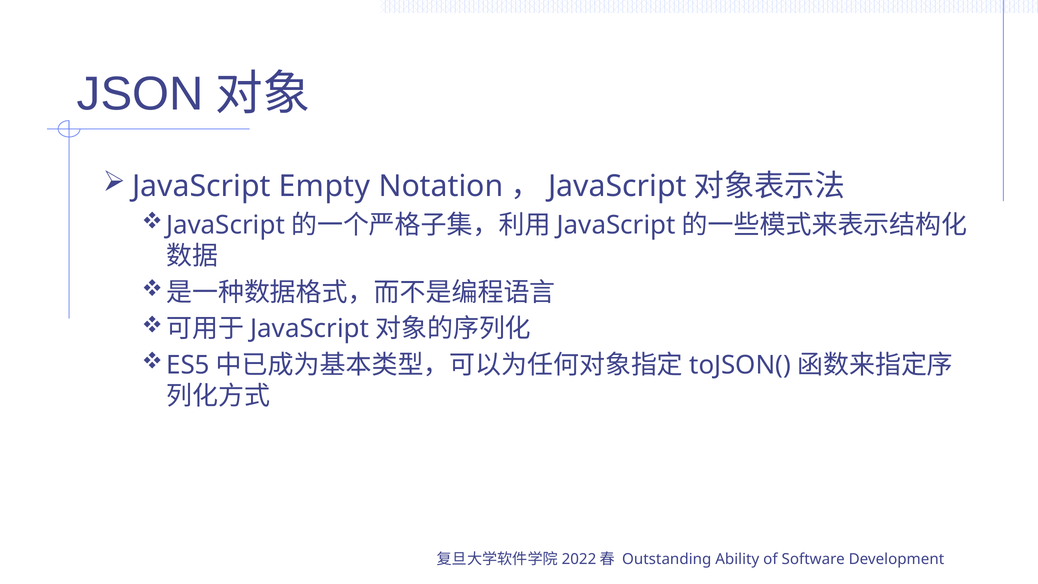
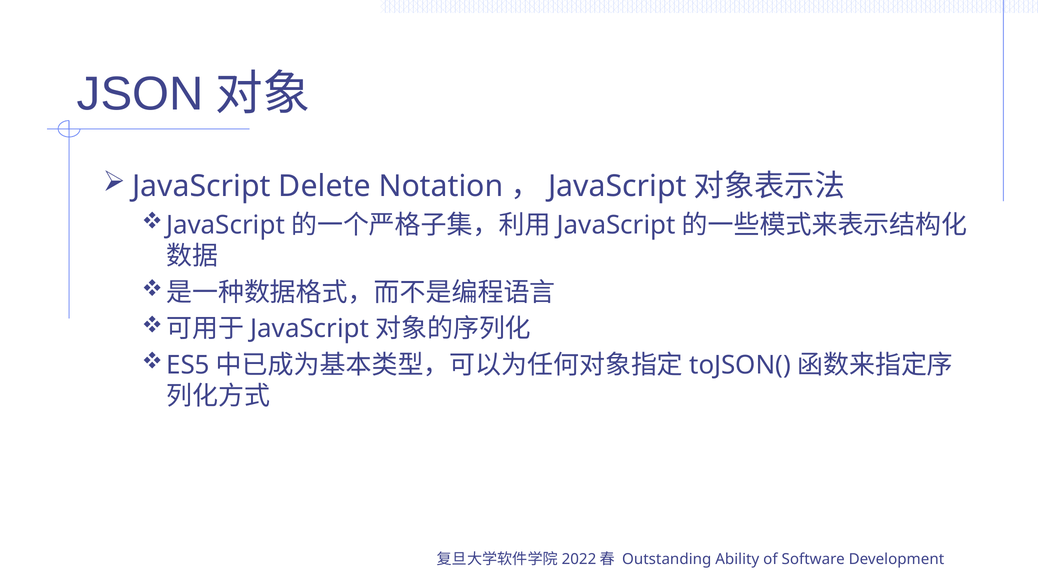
Empty: Empty -> Delete (325, 186)
